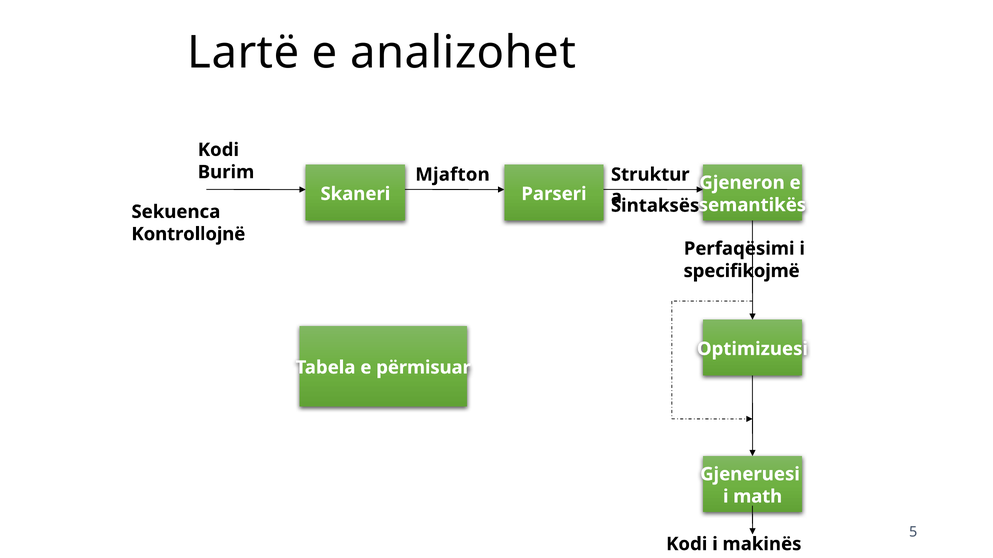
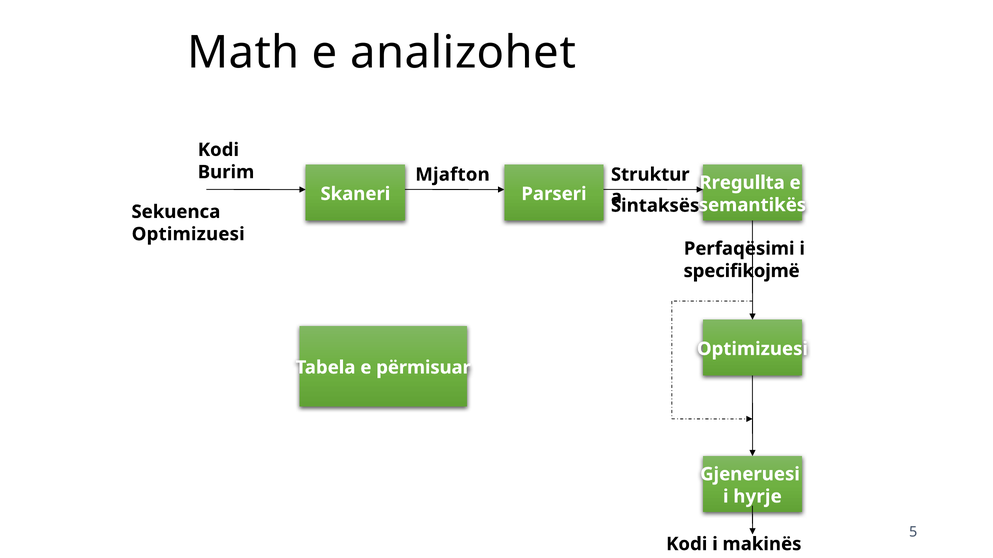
Lartë: Lartë -> Math (244, 53)
Gjeneron: Gjeneron -> Rregullta (742, 183)
Kontrollojnë: Kontrollojnë -> Optimizuesi (188, 234)
math: math -> hyrje (758, 497)
